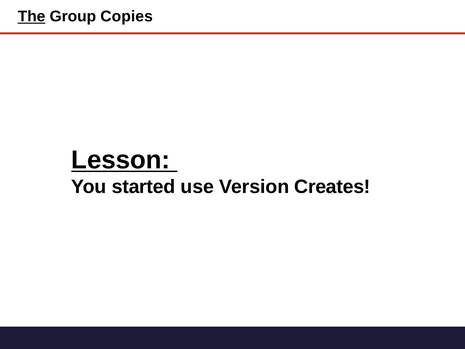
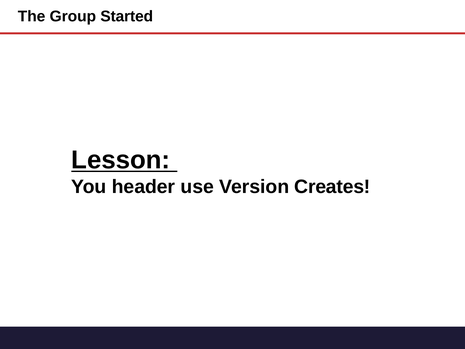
The underline: present -> none (32, 17)
Copies: Copies -> Started (127, 17)
started: started -> header (143, 186)
